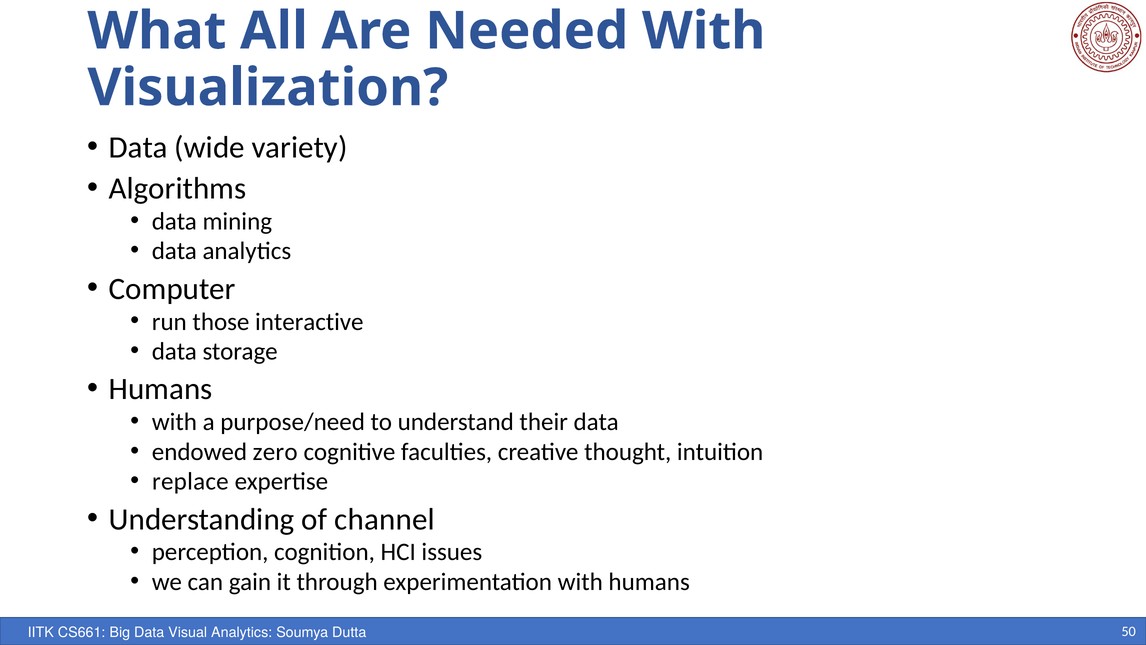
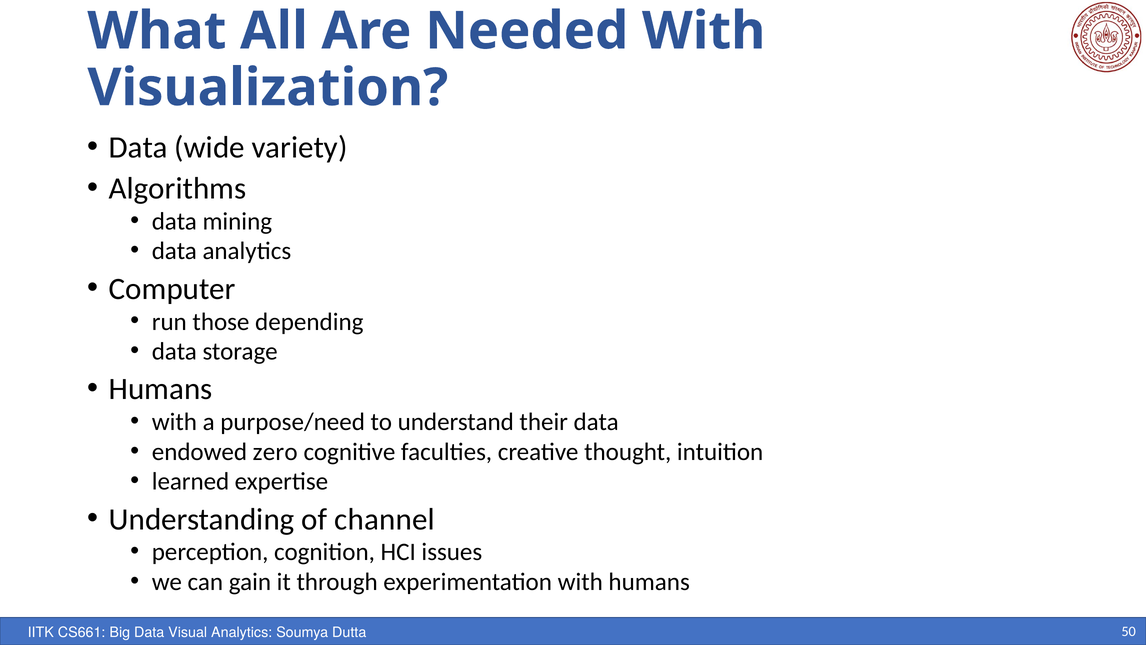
interactive: interactive -> depending (309, 322)
replace: replace -> learned (191, 481)
